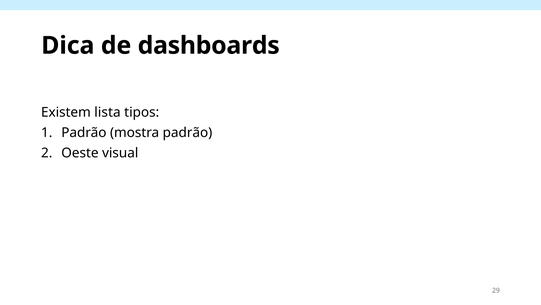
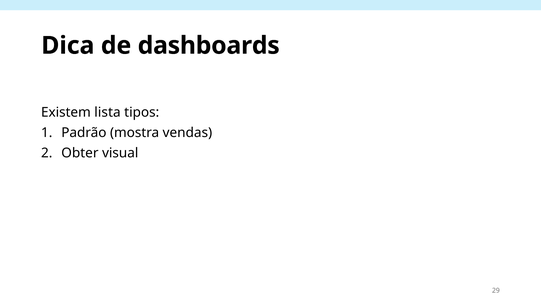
mostra padrão: padrão -> vendas (187, 132)
Oeste: Oeste -> Obter (80, 153)
